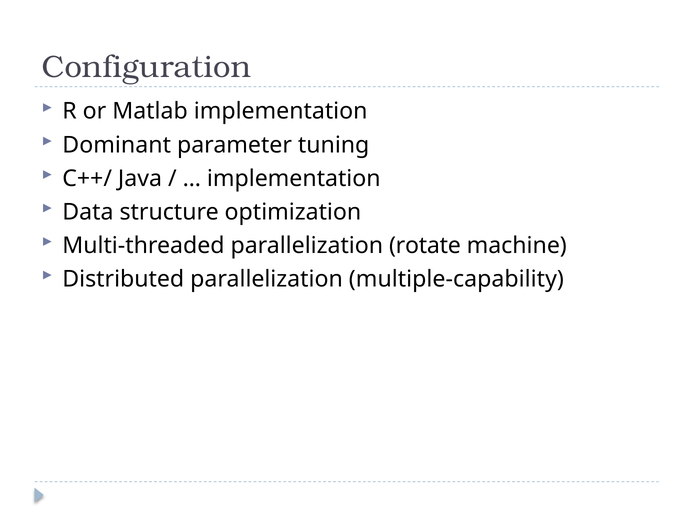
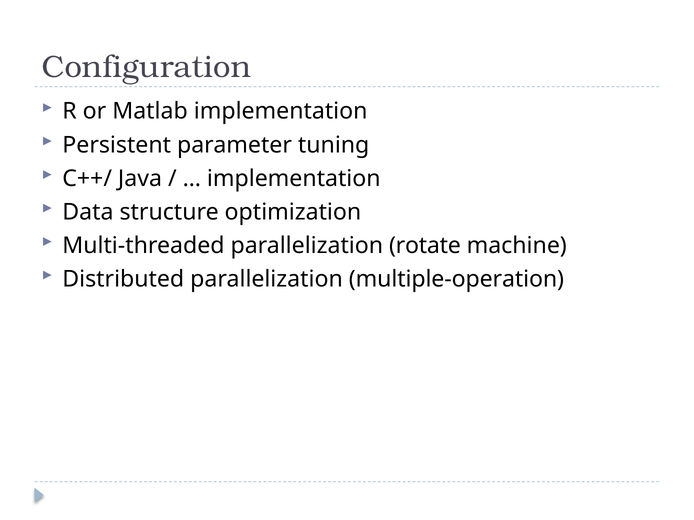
Dominant: Dominant -> Persistent (117, 145)
multiple-capability: multiple-capability -> multiple-operation (456, 279)
